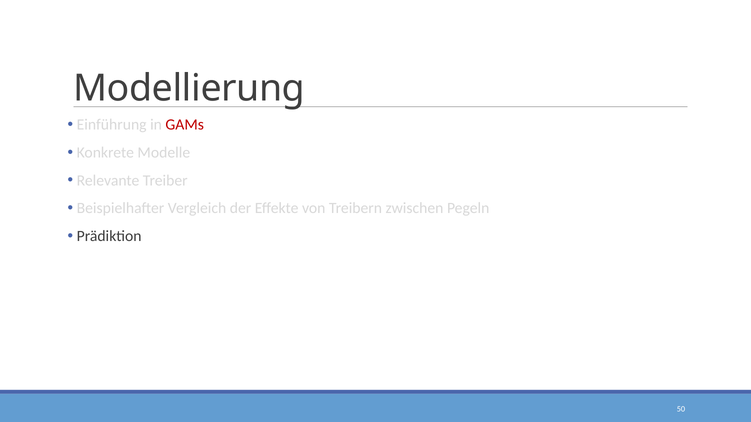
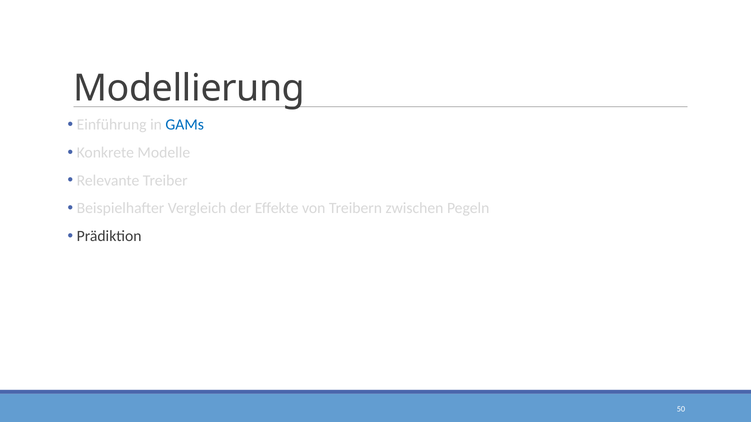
GAMs colour: red -> blue (185, 125)
